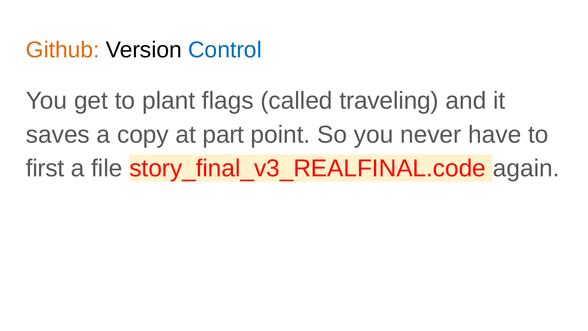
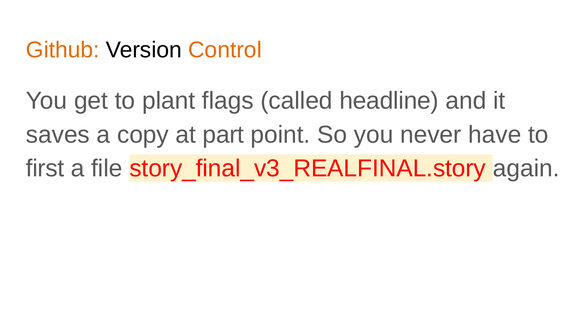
Control colour: blue -> orange (225, 50)
traveling: traveling -> headline (389, 101)
story_final_v3_REALFINAL.code: story_final_v3_REALFINAL.code -> story_final_v3_REALFINAL.story (308, 168)
